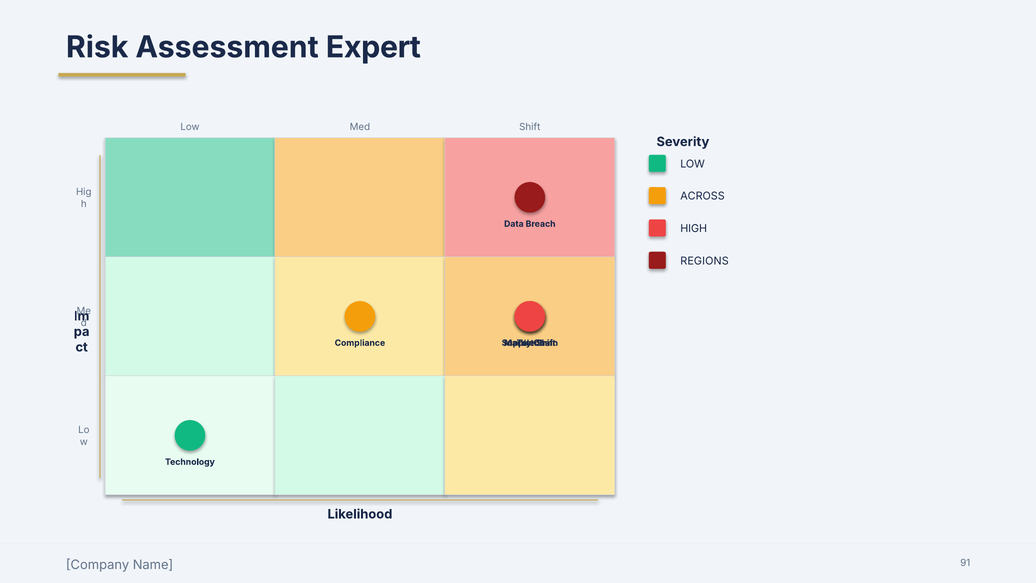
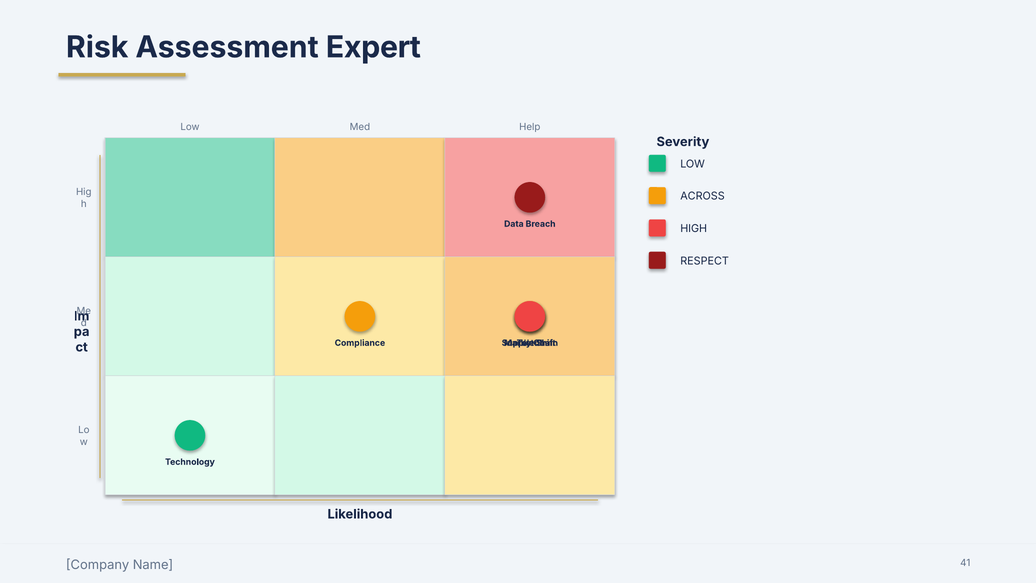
Med Shift: Shift -> Help (530, 127)
REGIONS: REGIONS -> RESPECT (705, 261)
91: 91 -> 41 (965, 563)
